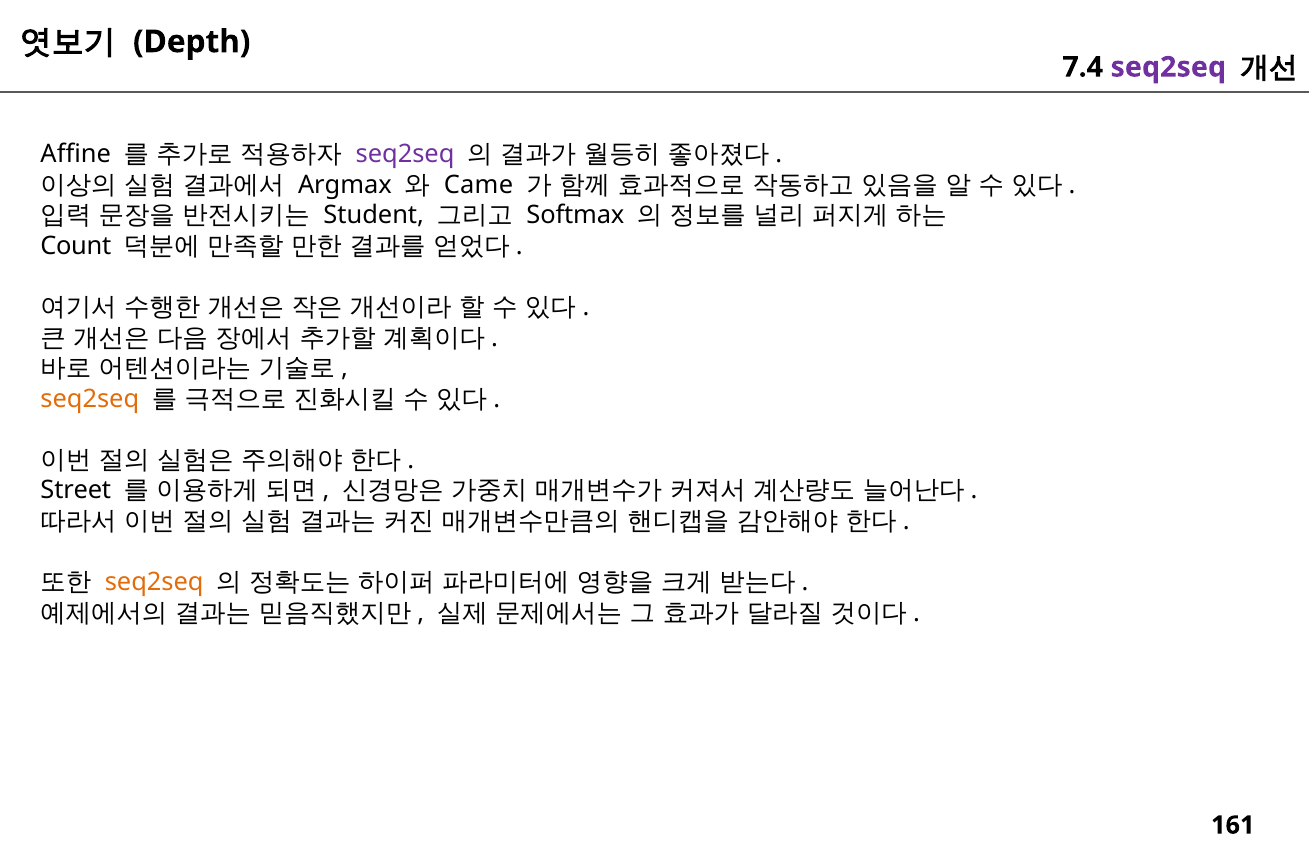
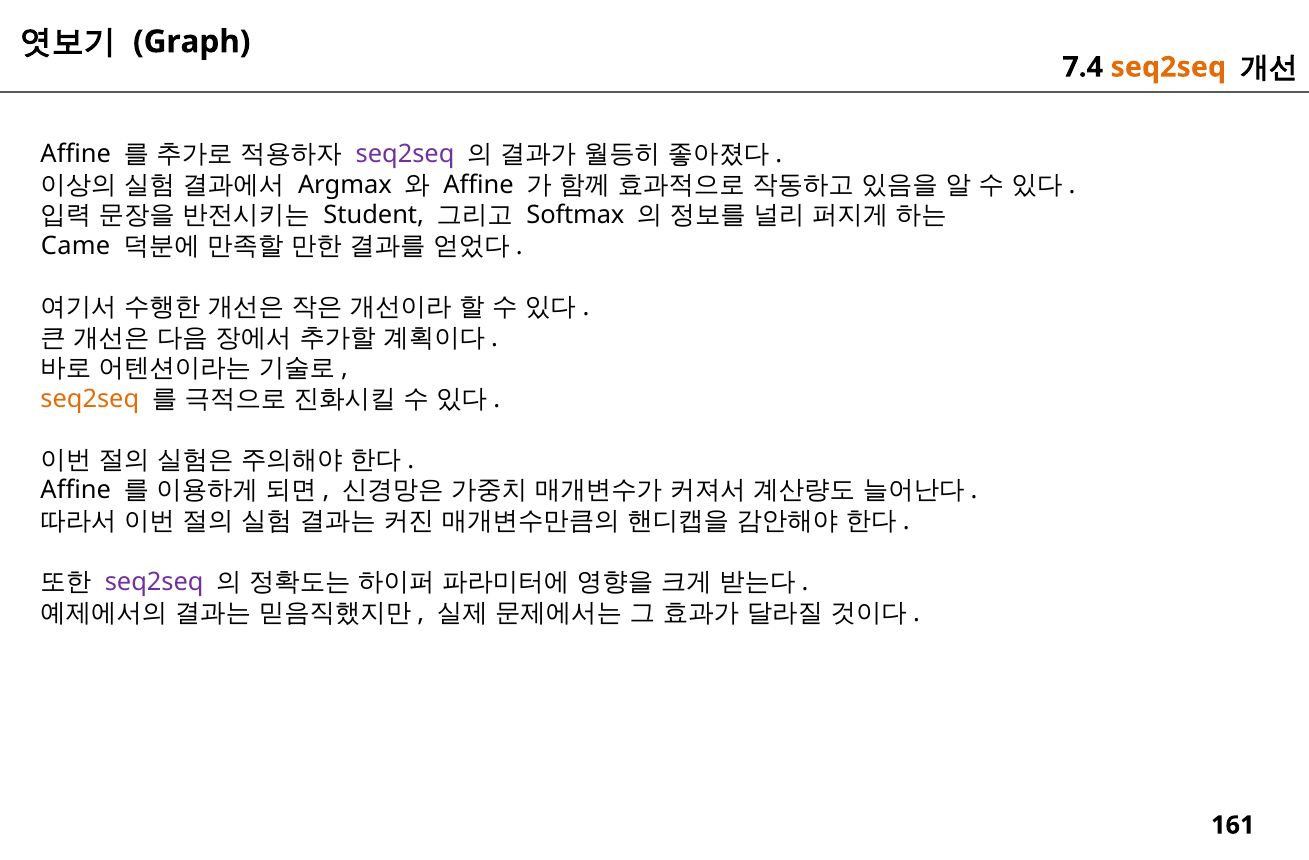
Depth: Depth -> Graph (192, 42)
seq2seq colour: purple -> orange (1168, 67)
Came: Came -> Affine (479, 185)
Count: Count -> Came (76, 246)
Street: Street -> Affine (76, 490)
seq2seq colour: orange -> purple (154, 582)
